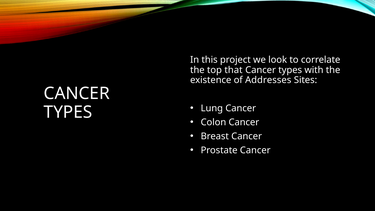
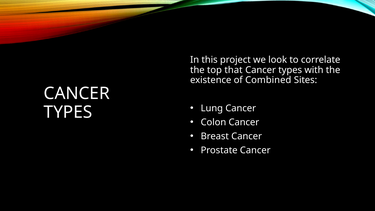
Addresses: Addresses -> Combined (268, 80)
